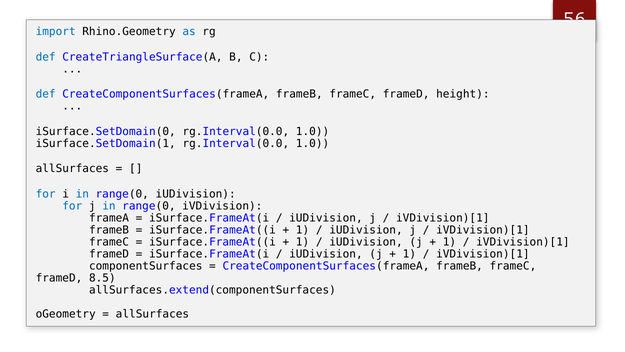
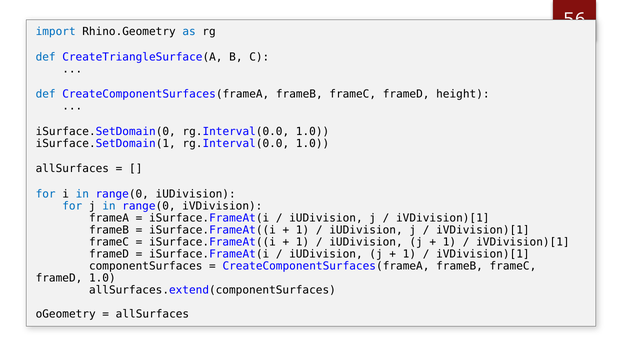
frameD 8.5: 8.5 -> 1.0 (102, 278)
